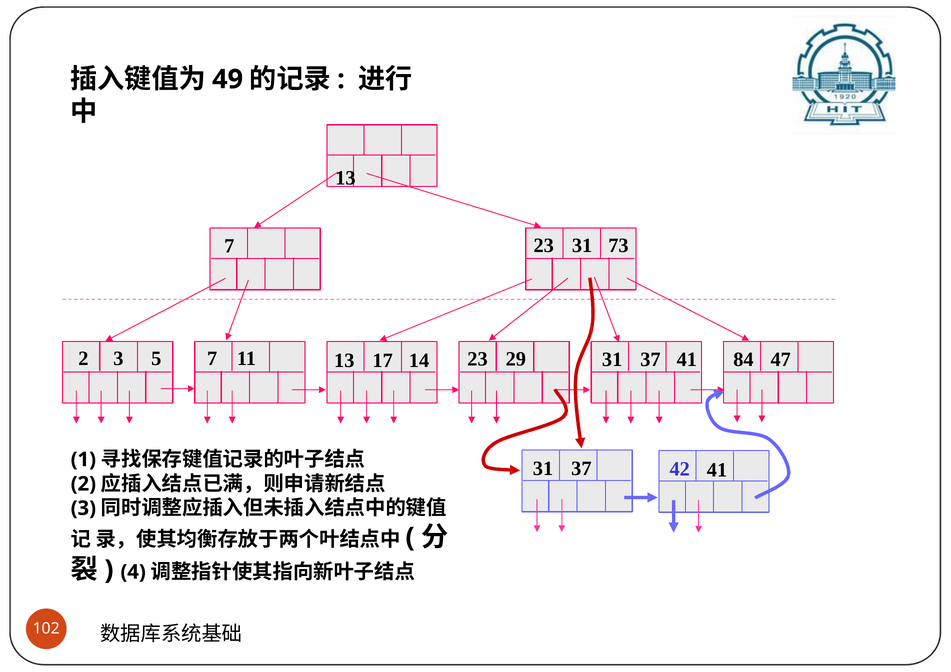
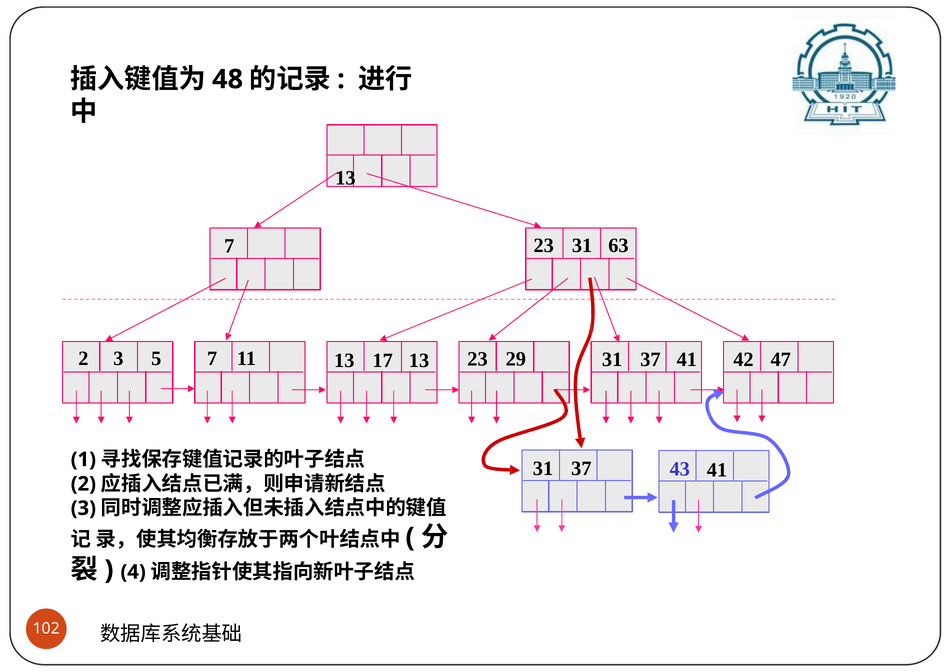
49: 49 -> 48 (228, 79)
73: 73 -> 63 (618, 246)
17 14: 14 -> 13 (419, 361)
84: 84 -> 42 (743, 360)
42: 42 -> 43 (680, 469)
